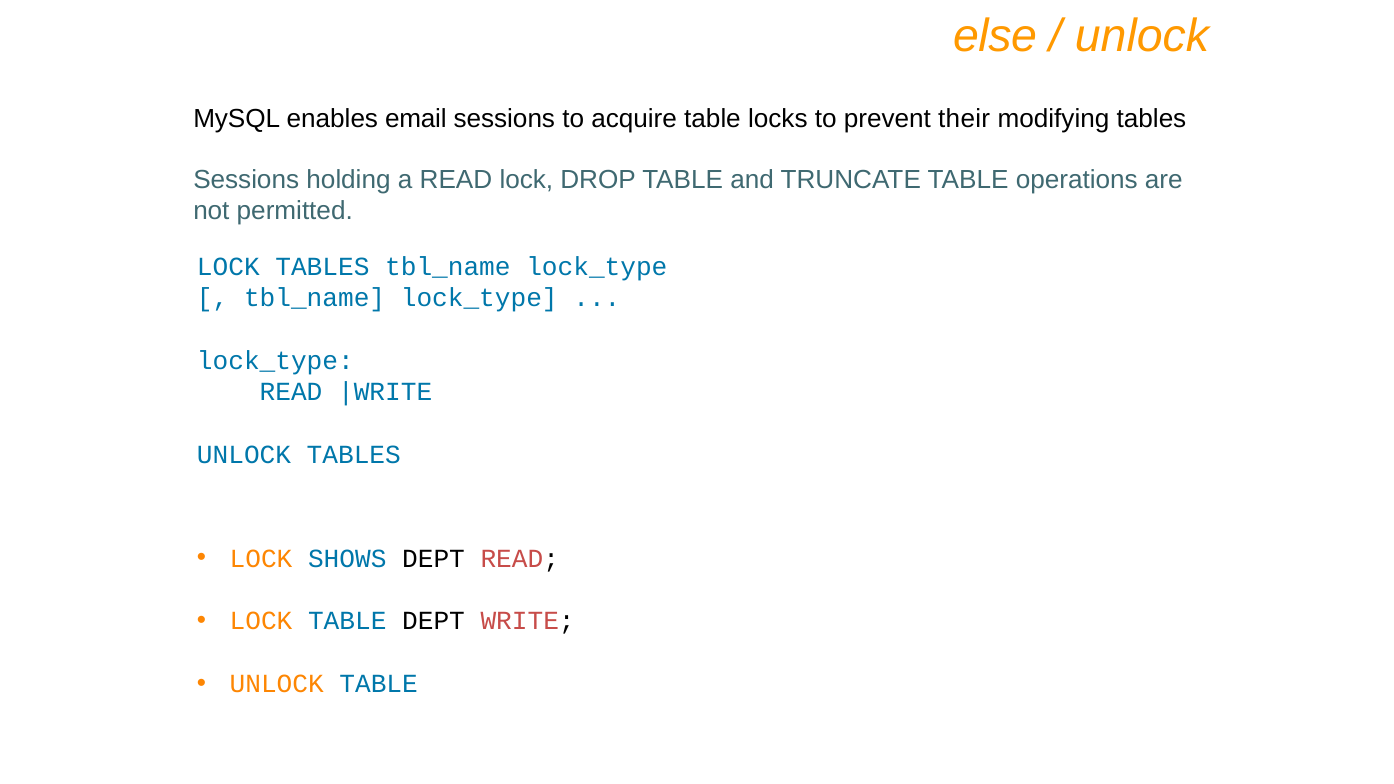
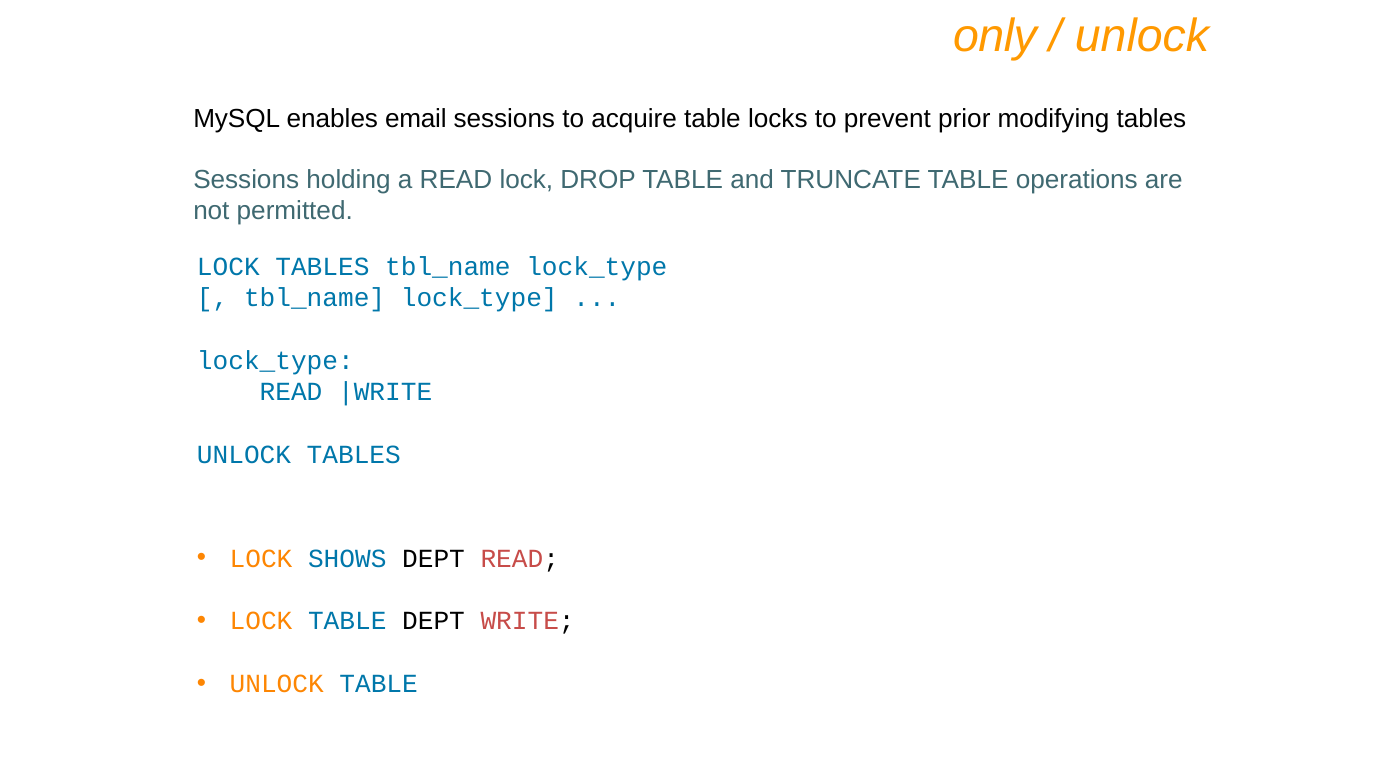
else: else -> only (995, 36)
their: their -> prior (964, 118)
